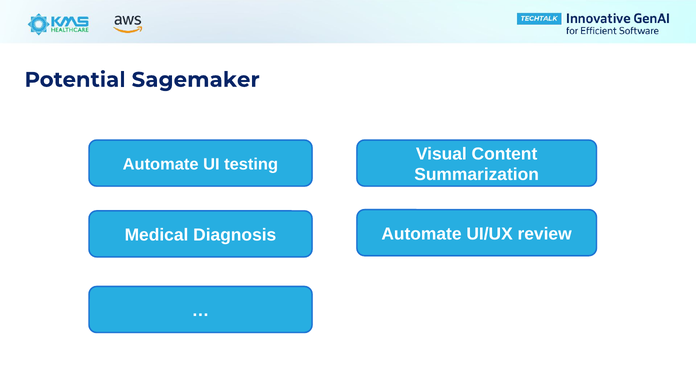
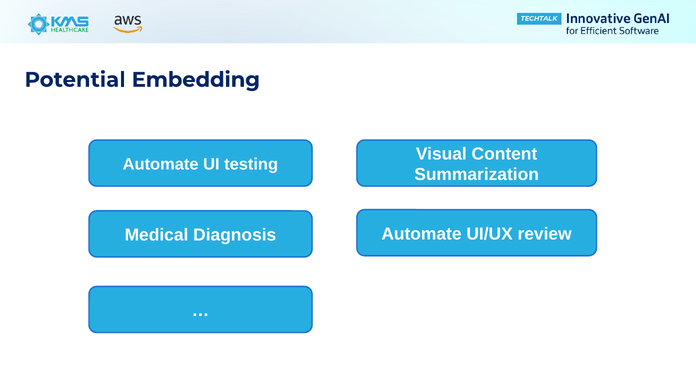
Sagemaker: Sagemaker -> Embedding (196, 80)
